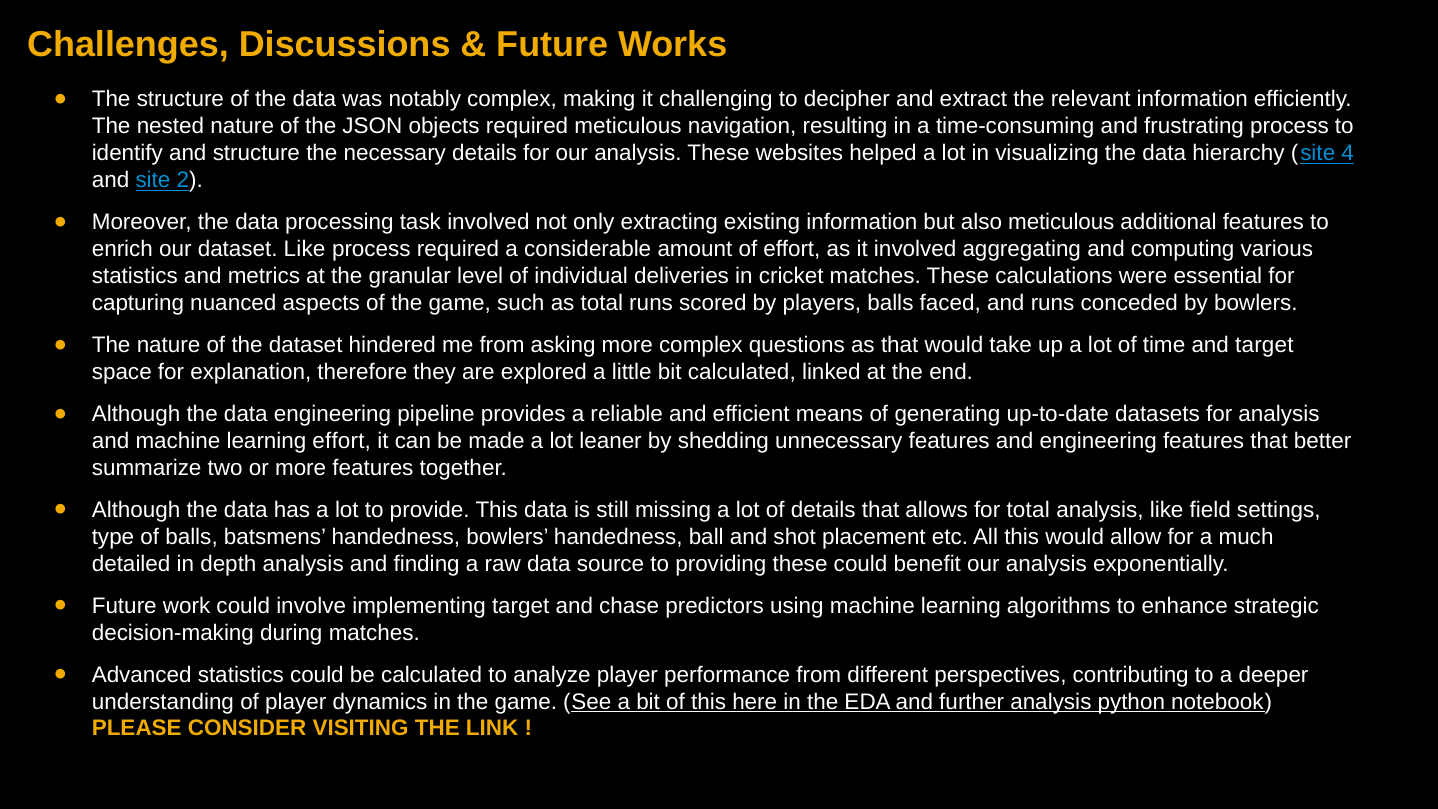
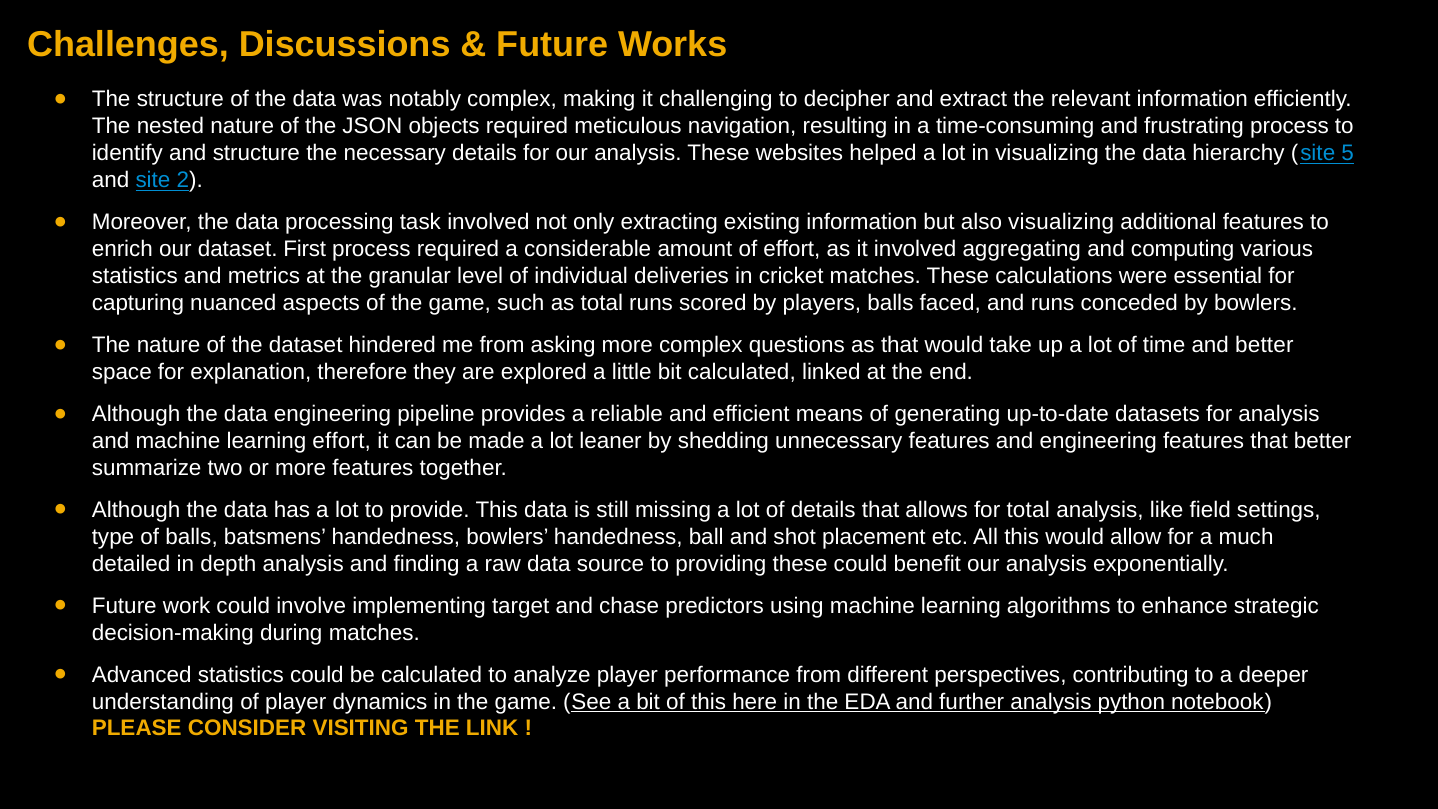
4: 4 -> 5 (1348, 153)
also meticulous: meticulous -> visualizing (1061, 222)
dataset Like: Like -> First (305, 249)
and target: target -> better (1264, 345)
